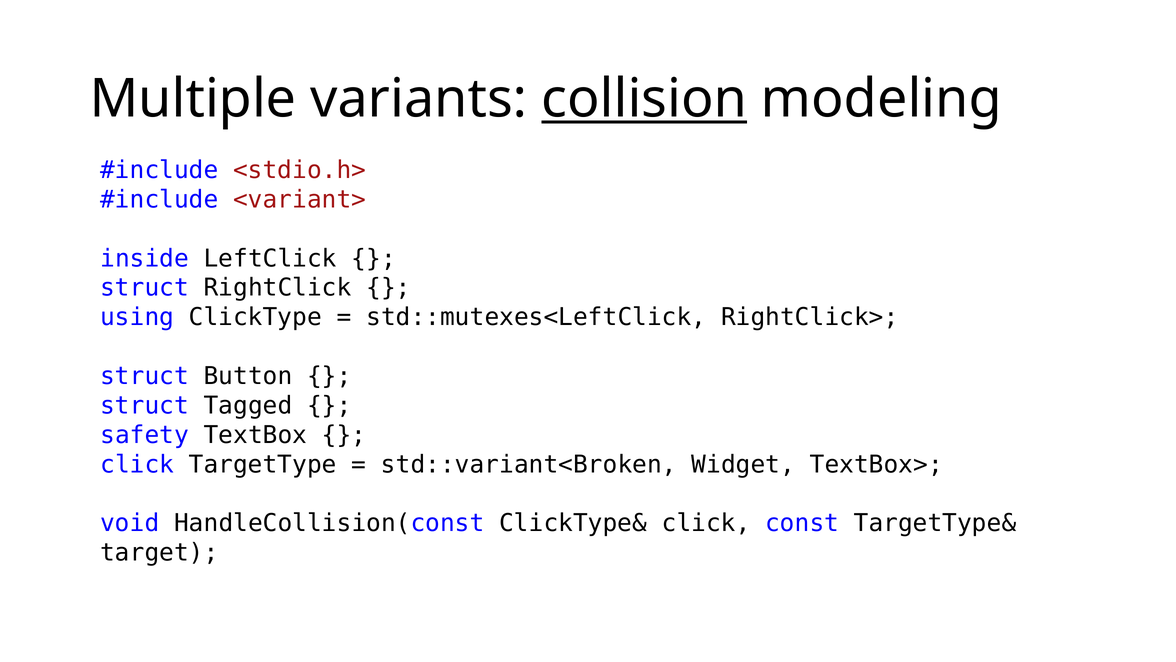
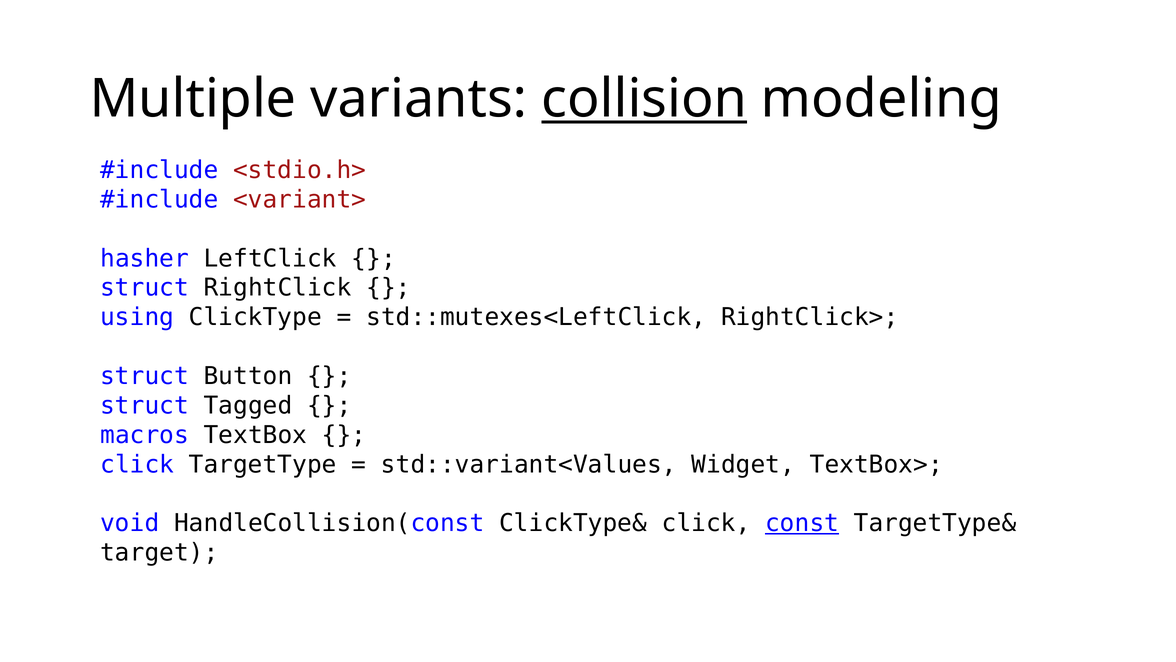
inside: inside -> hasher (145, 258)
safety: safety -> macros (145, 435)
std::variant<Broken: std::variant<Broken -> std::variant<Values (529, 464)
const underline: none -> present (802, 523)
